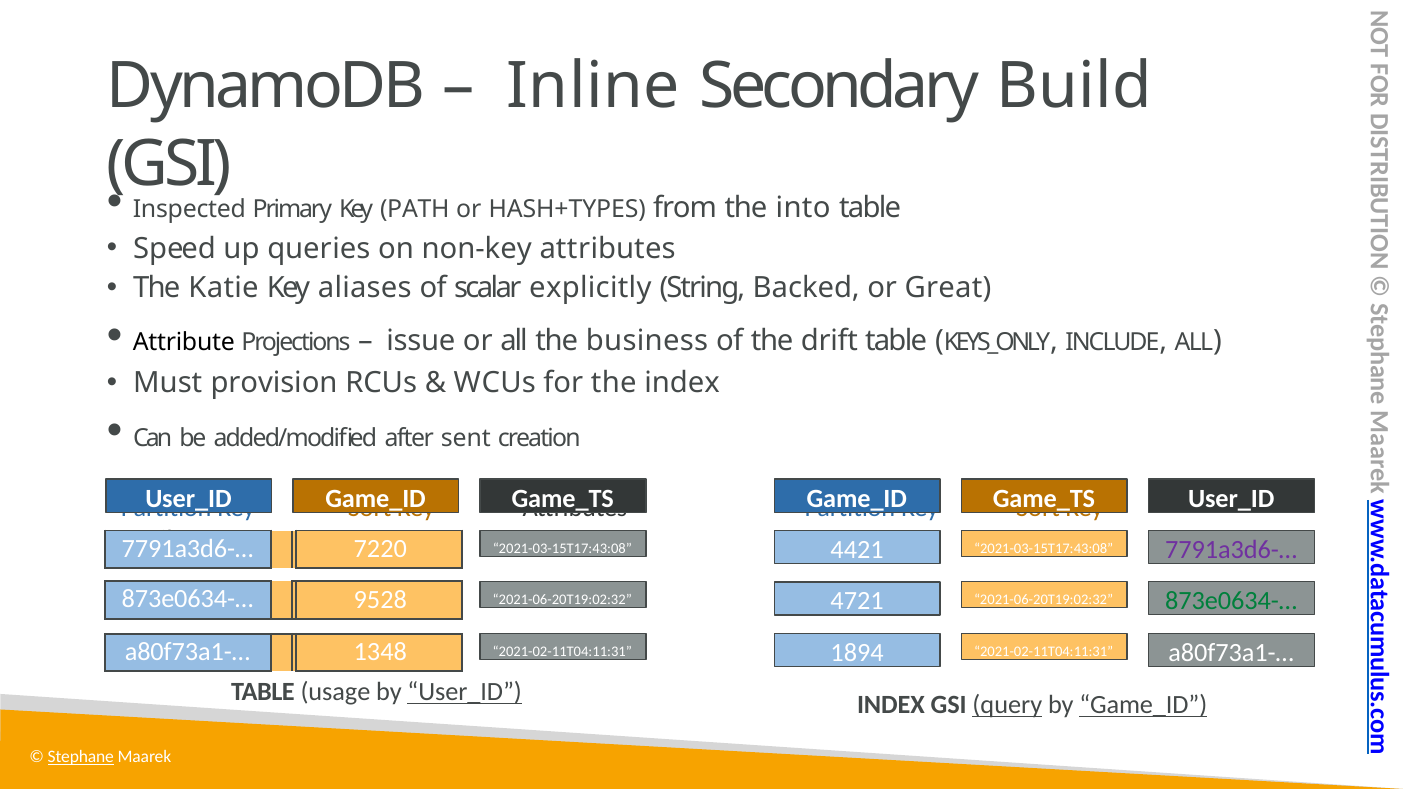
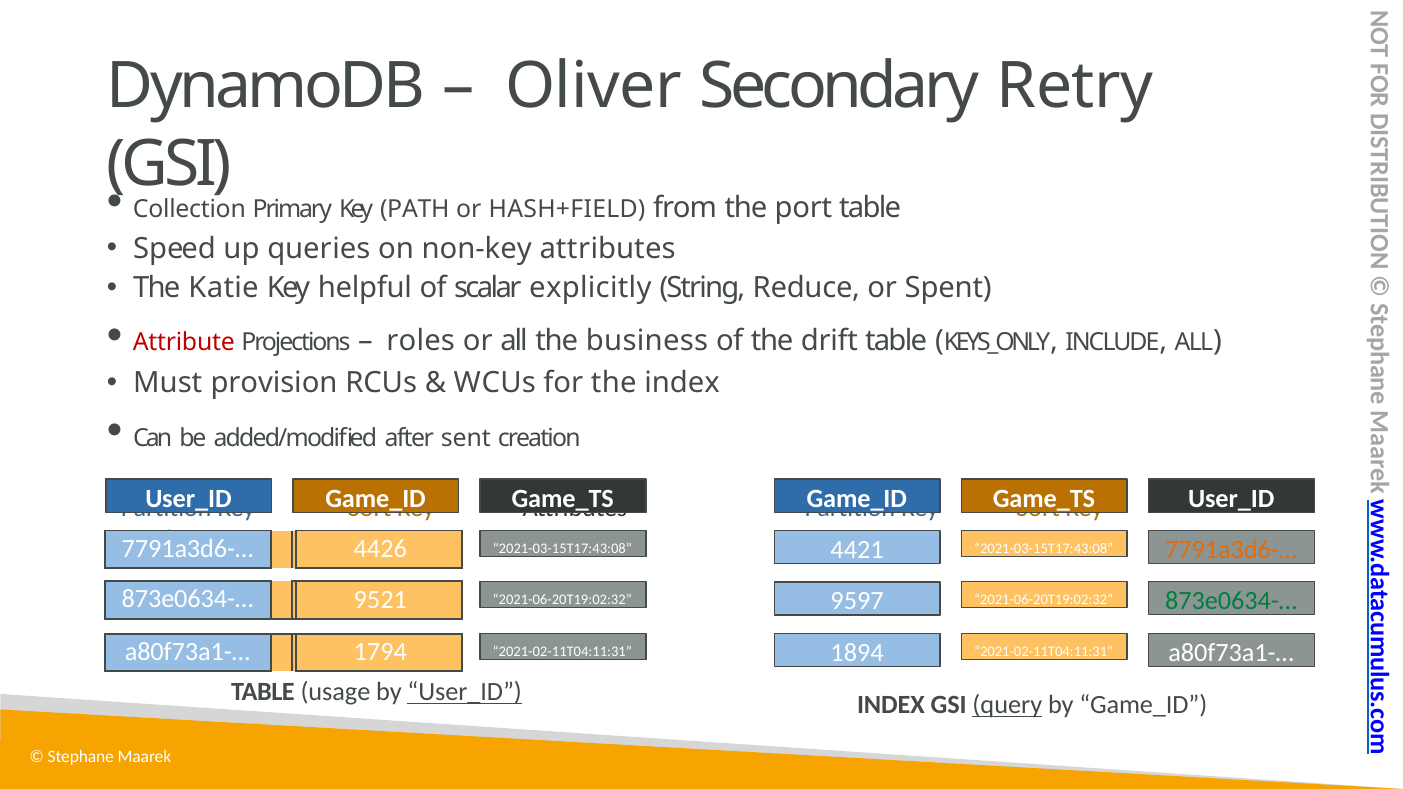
Inline: Inline -> Oliver (594, 87)
Build: Build -> Retry (1075, 87)
Inspected: Inspected -> Collection (189, 209)
HASH+TYPES: HASH+TYPES -> HASH+FIELD (567, 209)
into: into -> port (803, 208)
aliases: aliases -> helpful (365, 288)
Backed: Backed -> Reduce (806, 288)
Great: Great -> Spent (948, 288)
Attribute colour: black -> red (184, 342)
issue: issue -> roles (421, 341)
7220: 7220 -> 4426 (380, 548)
7791a3d6-… colour: purple -> orange (1231, 550)
9528: 9528 -> 9521 (380, 599)
4721: 4721 -> 9597 (857, 601)
1348: 1348 -> 1794 (380, 652)
Game_ID underline: present -> none (1143, 705)
Stephane underline: present -> none (81, 757)
